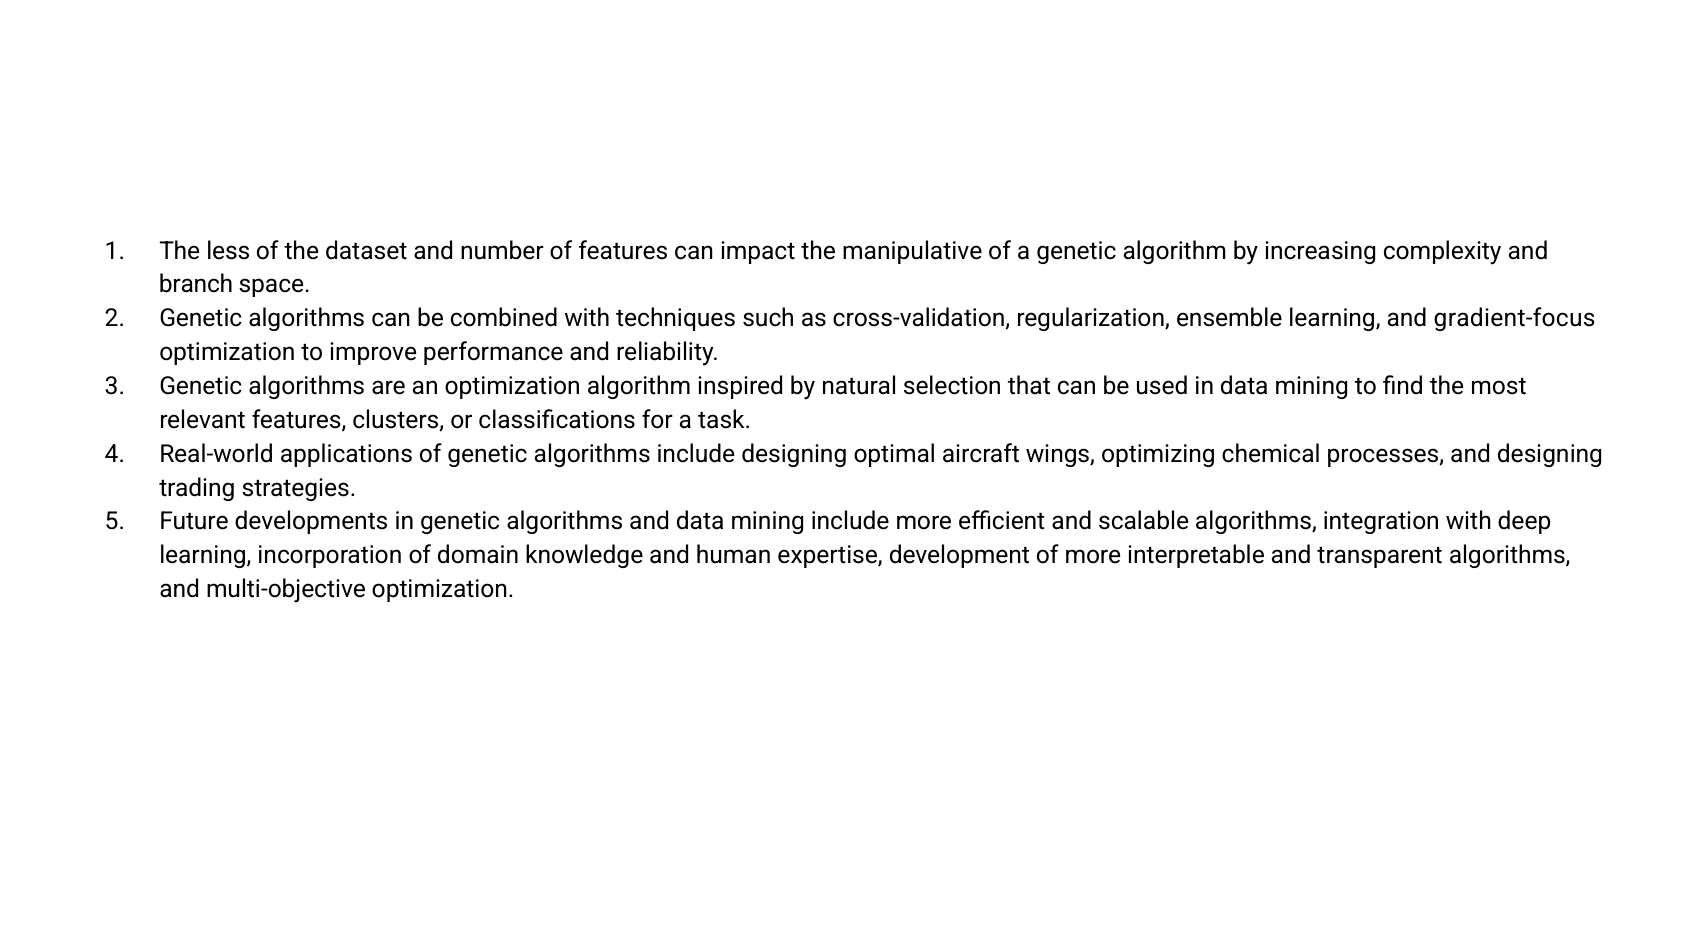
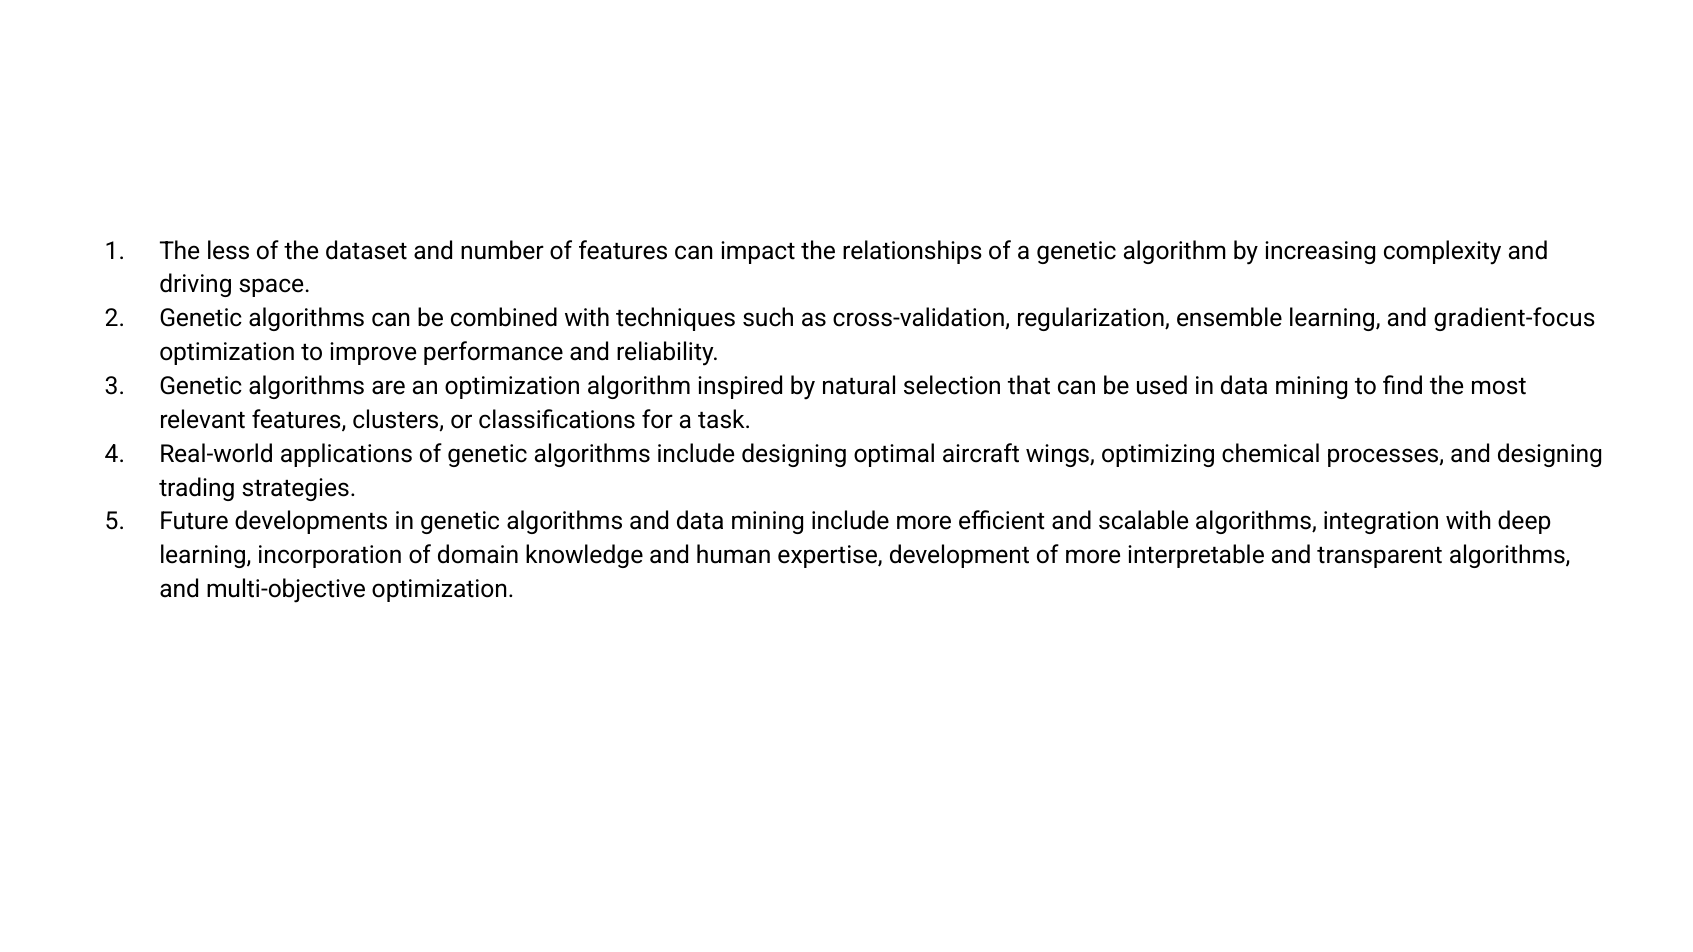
manipulative: manipulative -> relationships (912, 251)
branch: branch -> driving (196, 285)
